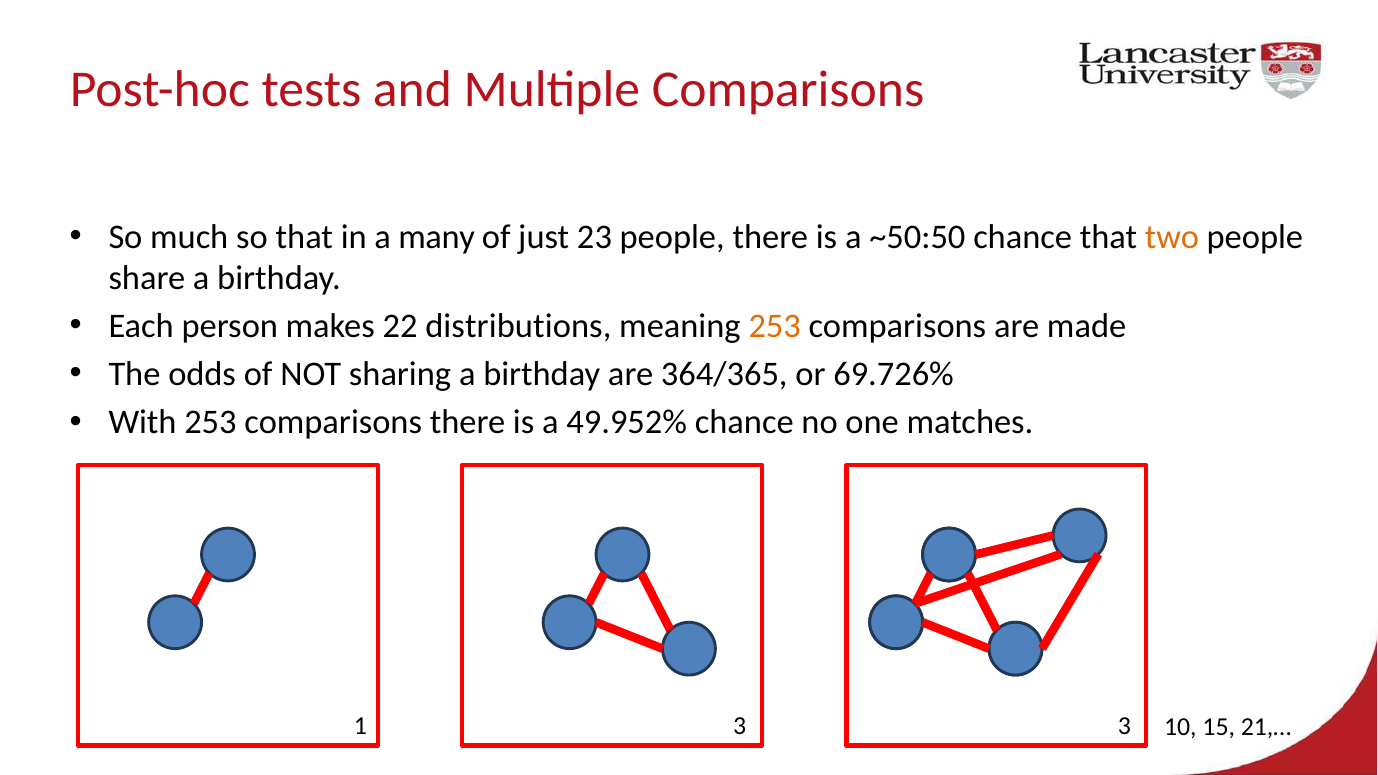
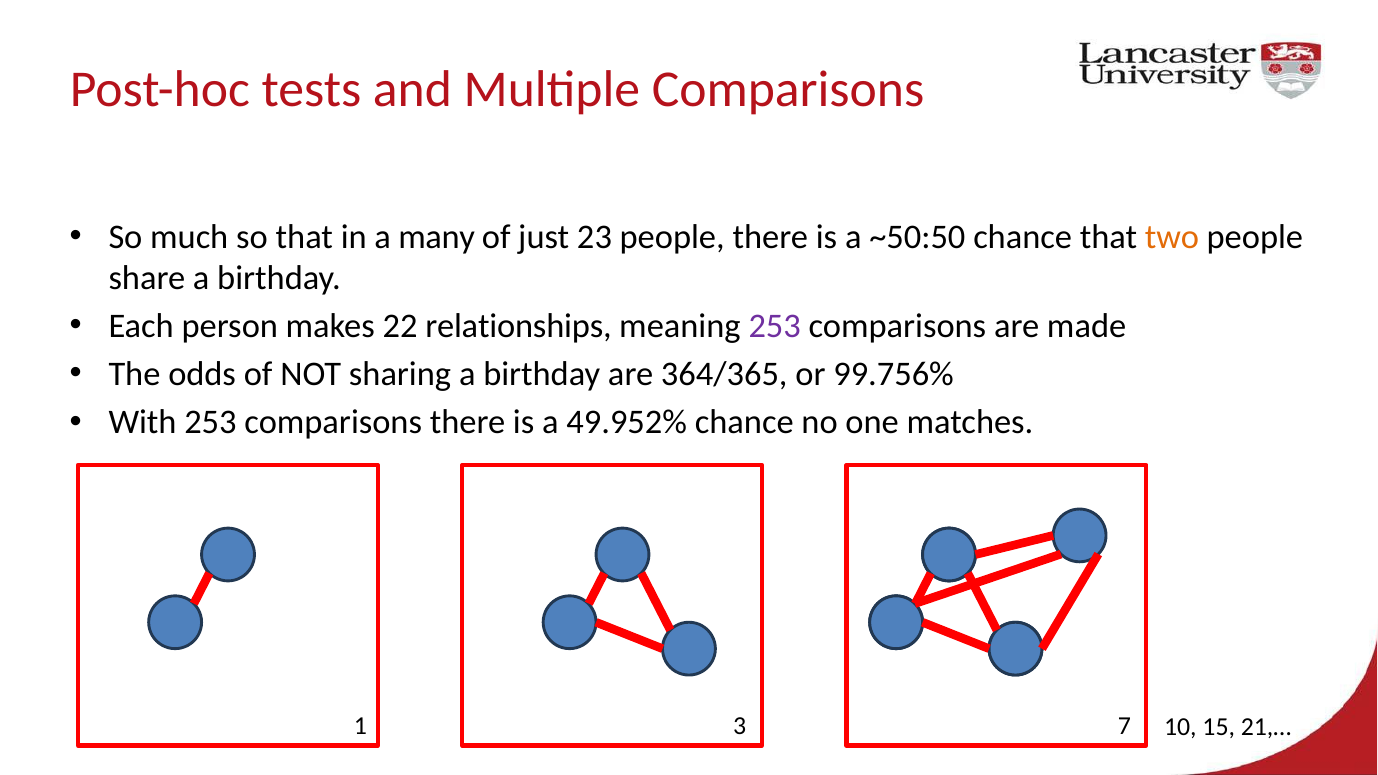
distributions: distributions -> relationships (518, 326)
253 colour: orange -> purple (775, 326)
69.726%: 69.726% -> 99.756% (894, 374)
3 3: 3 -> 7 (1124, 726)
